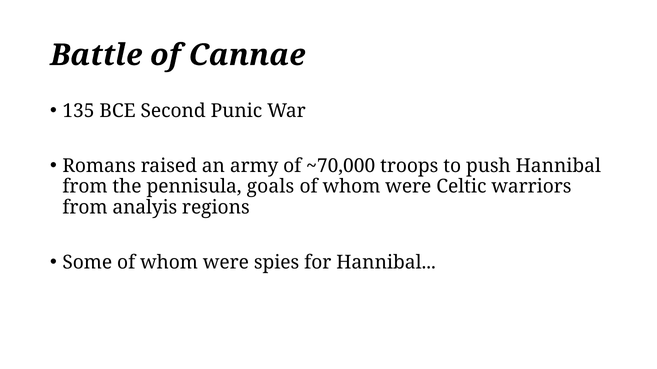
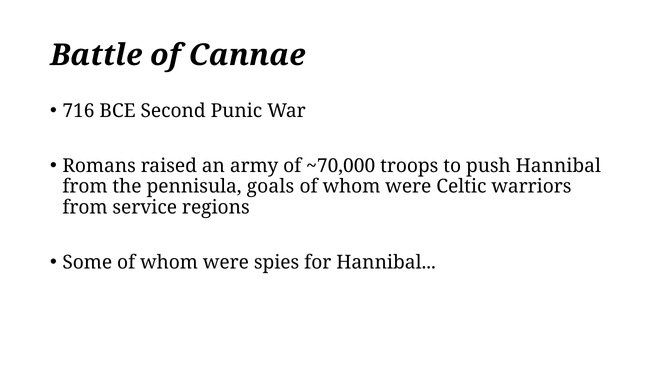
135: 135 -> 716 (78, 111)
analyis: analyis -> service (145, 208)
